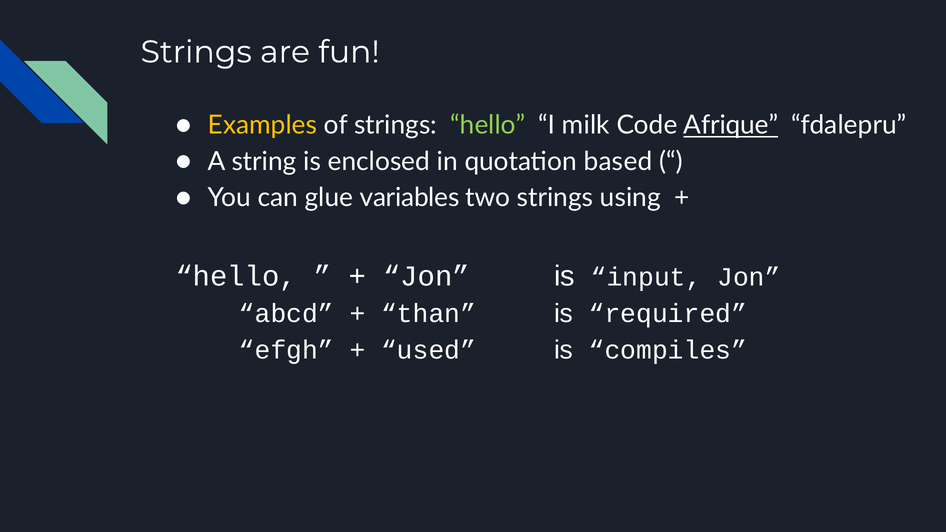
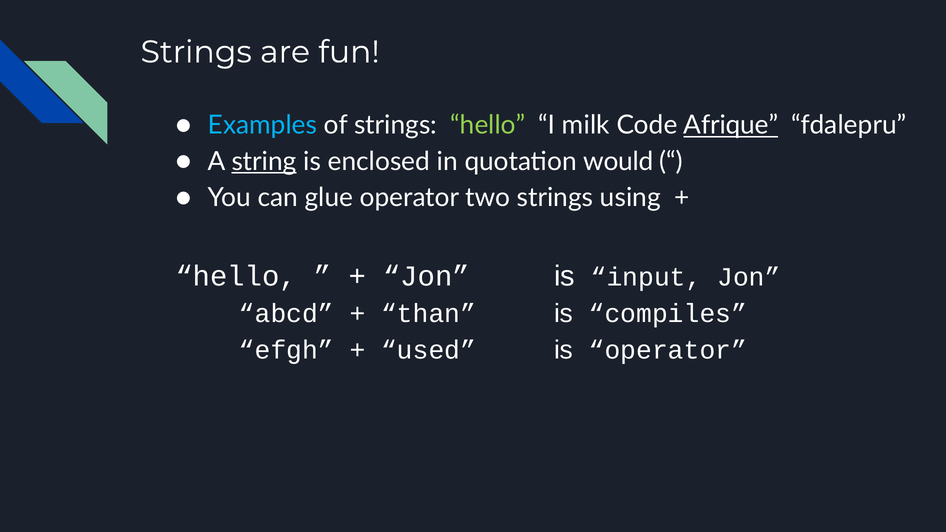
Examples colour: yellow -> light blue (263, 125)
string underline: none -> present (264, 162)
based: based -> would (618, 162)
glue variables: variables -> operator (410, 198)
required: required -> compiles (668, 314)
is compiles: compiles -> operator (668, 350)
